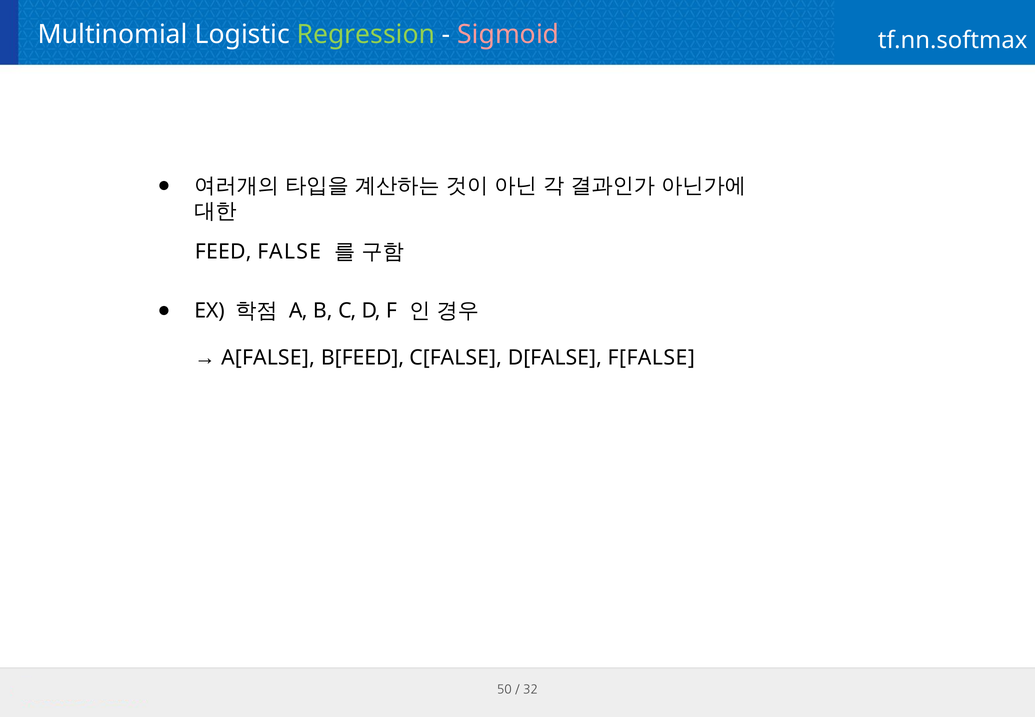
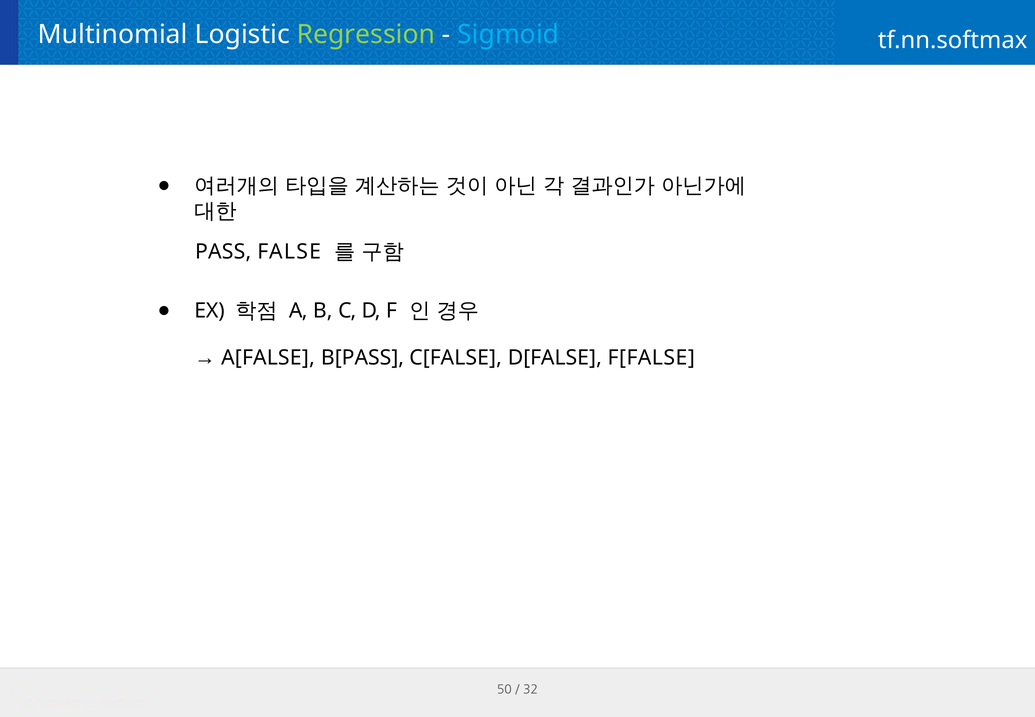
Sigmoid colour: pink -> light blue (508, 35)
FEED: FEED -> PASS (223, 252)
B[FEED: B[FEED -> B[PASS (363, 357)
